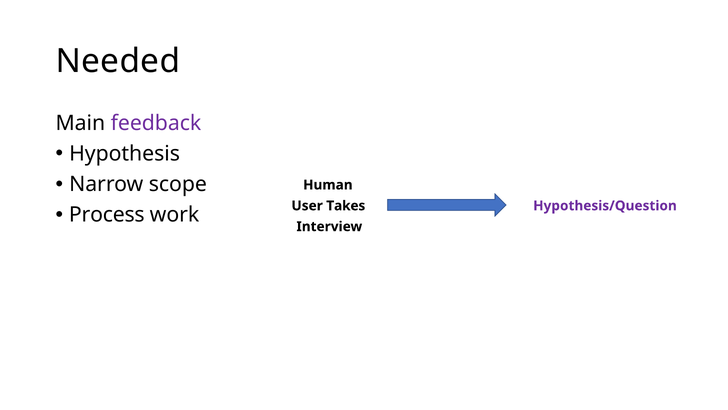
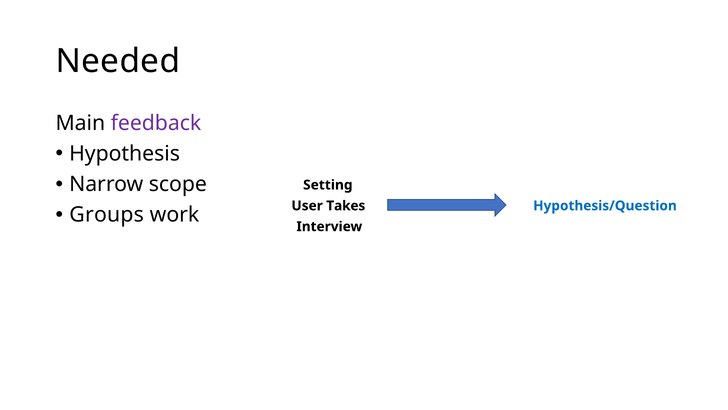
Human: Human -> Setting (328, 185)
Hypothesis/Question colour: purple -> blue (605, 206)
Process: Process -> Groups (107, 215)
